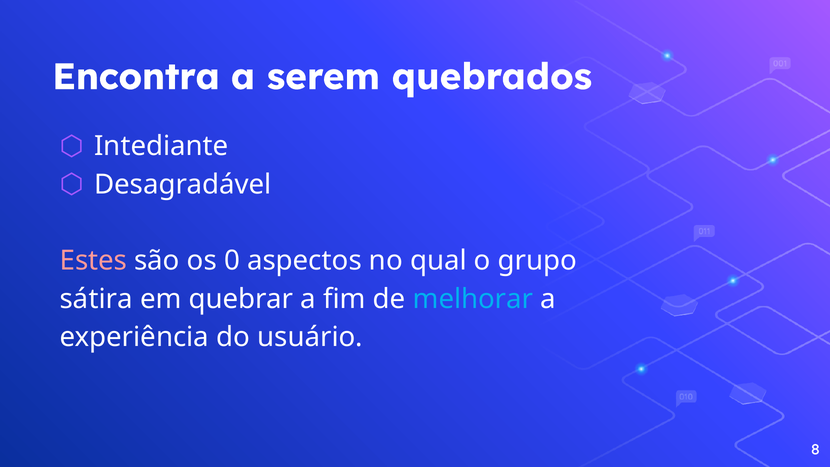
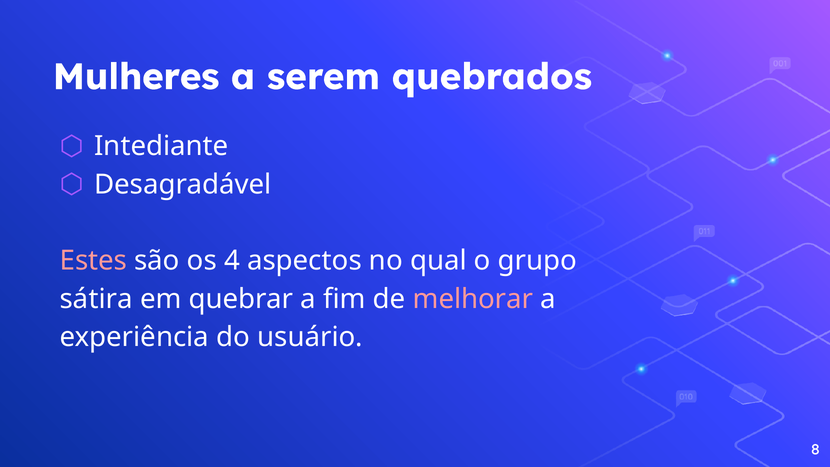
Encontra: Encontra -> Mulheres (136, 77)
0: 0 -> 4 (232, 261)
melhorar colour: light blue -> pink (473, 299)
